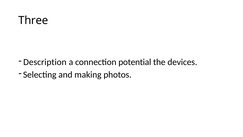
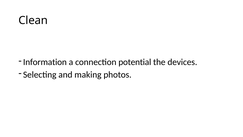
Three: Three -> Clean (33, 20)
Description: Description -> Information (45, 62)
